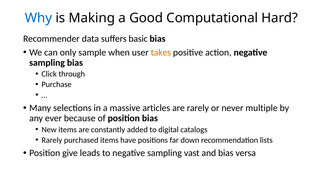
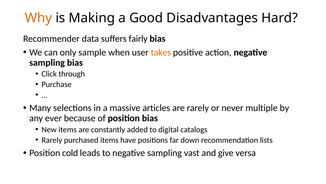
Why colour: blue -> orange (38, 18)
Computational: Computational -> Disadvantages (212, 18)
basic: basic -> fairly (138, 39)
give: give -> cold (70, 153)
and bias: bias -> give (226, 153)
